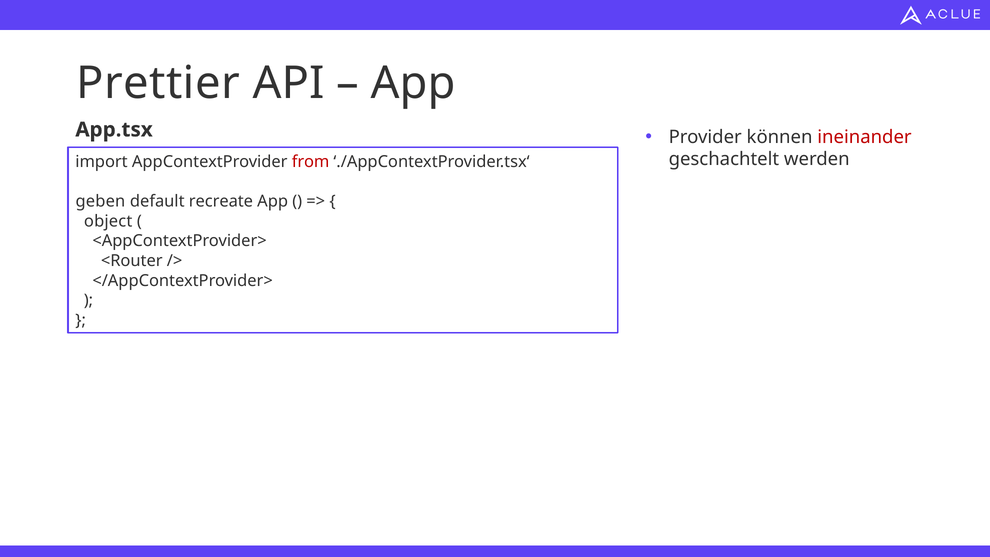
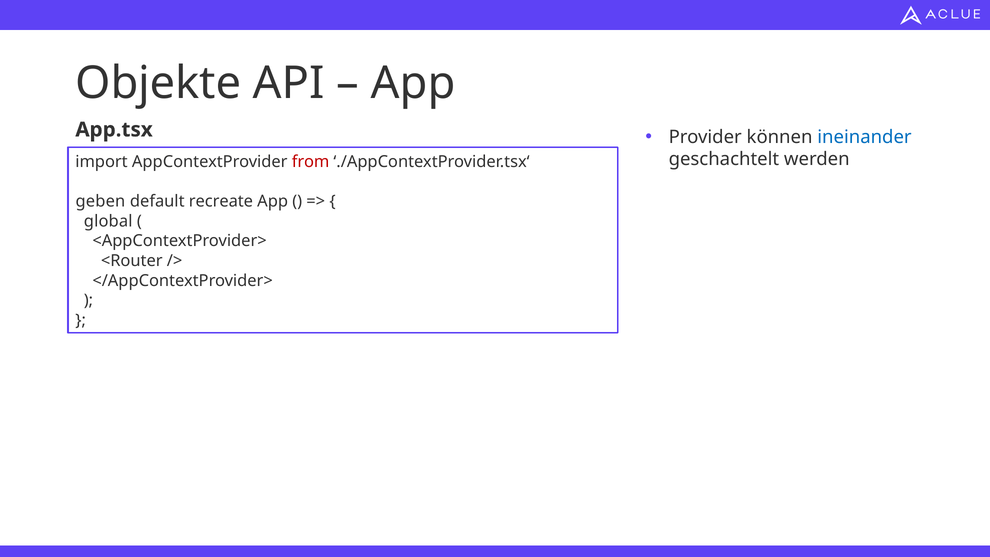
Prettier: Prettier -> Objekte (158, 83)
ineinander colour: red -> blue (864, 137)
object: object -> global (108, 221)
